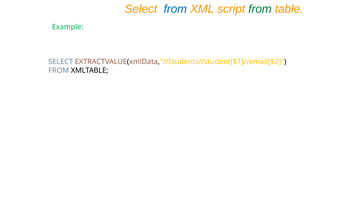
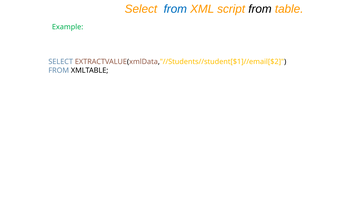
from colour: green -> black (260, 9)
